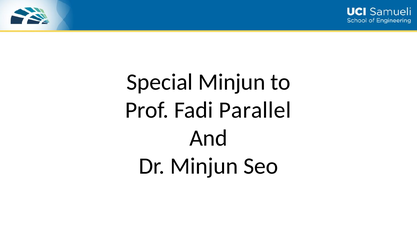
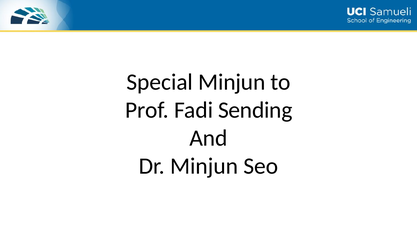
Parallel: Parallel -> Sending (255, 110)
